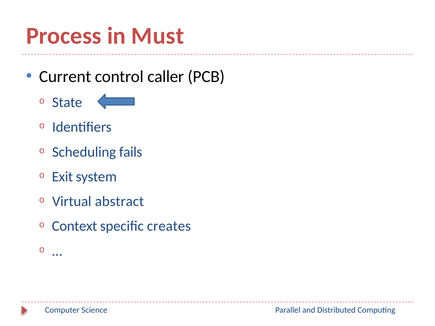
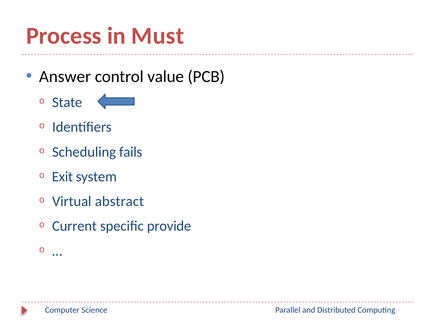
Current: Current -> Answer (65, 76)
caller: caller -> value (166, 76)
Context: Context -> Current (74, 226)
creates: creates -> provide (169, 226)
